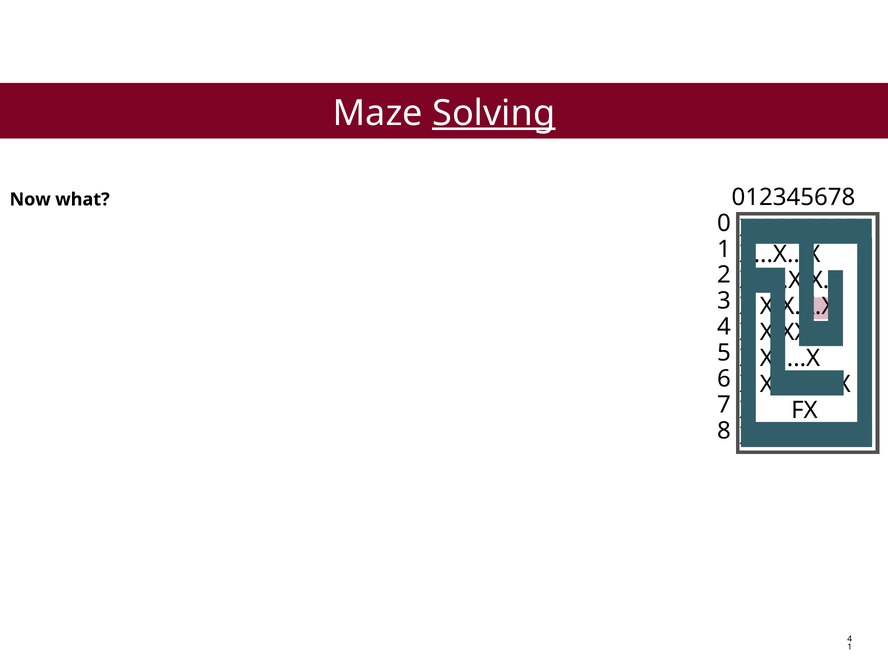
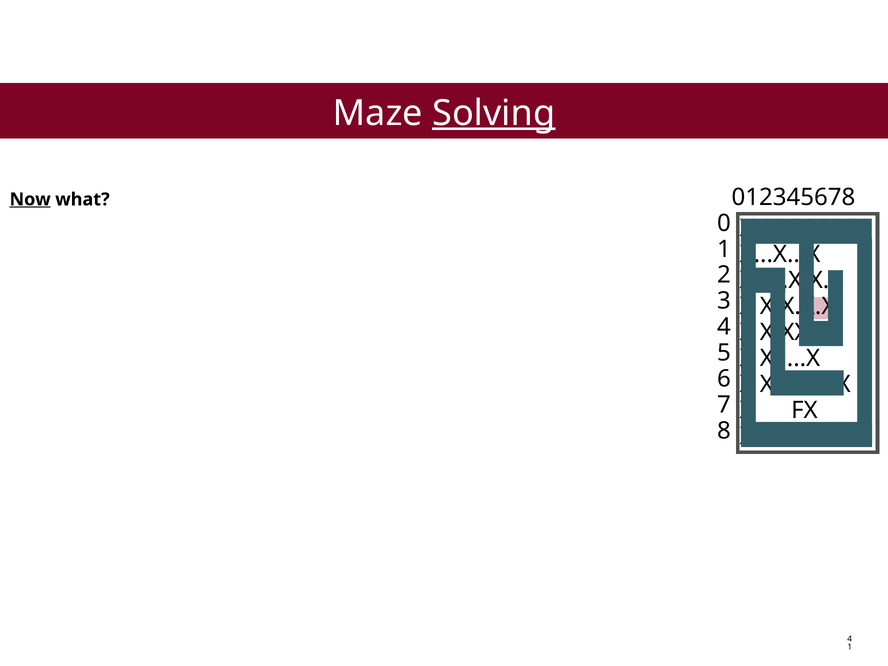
Now underline: none -> present (30, 199)
